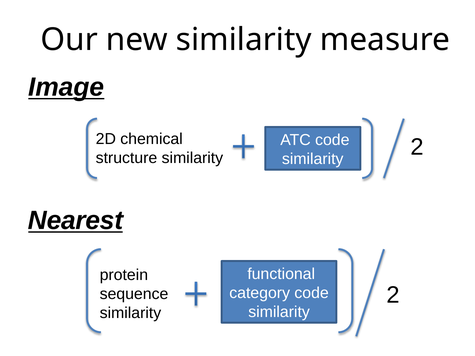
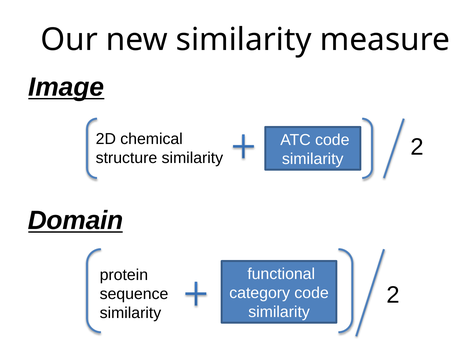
Nearest: Nearest -> Domain (76, 221)
